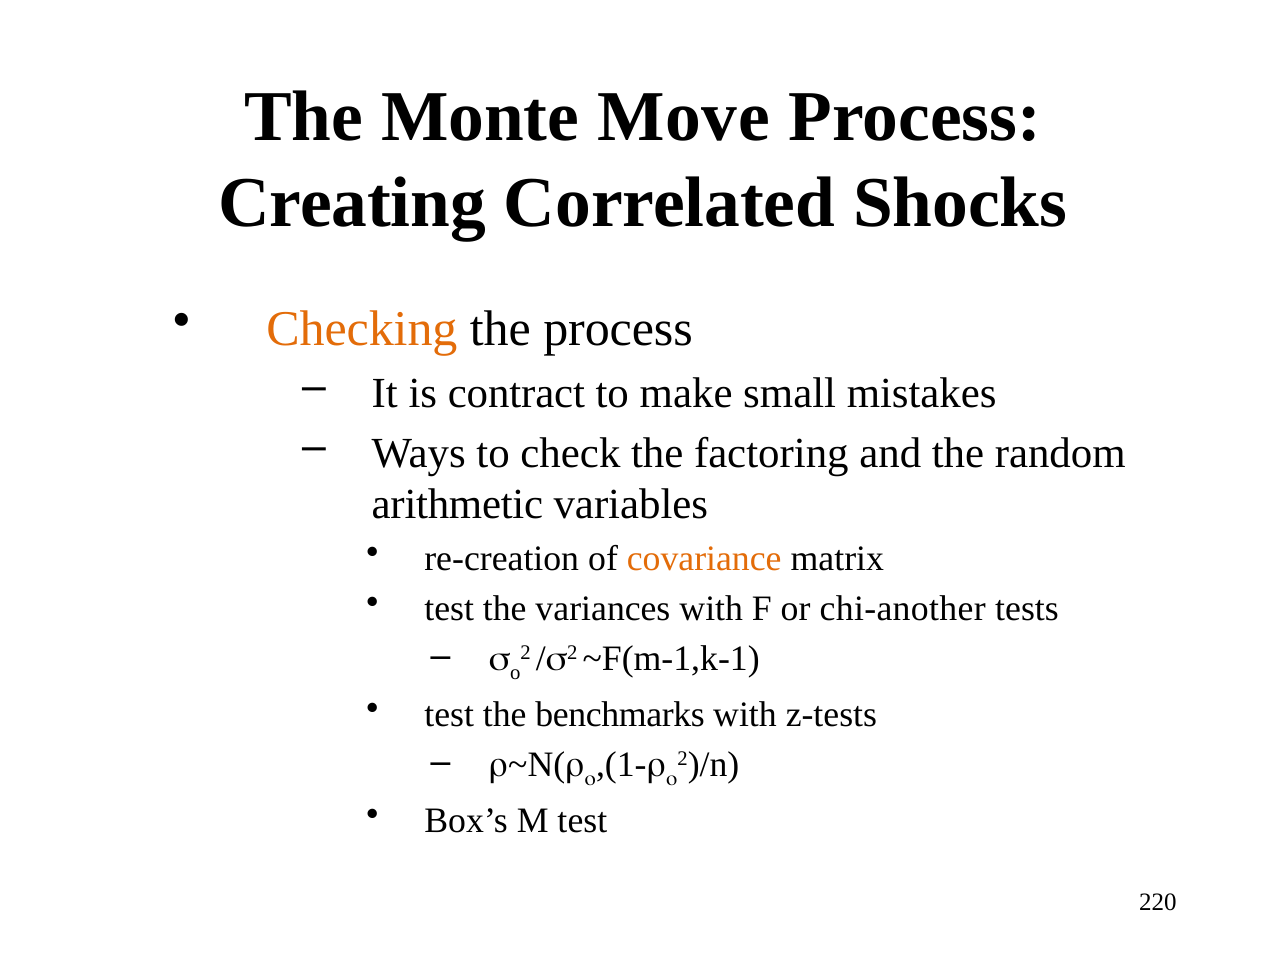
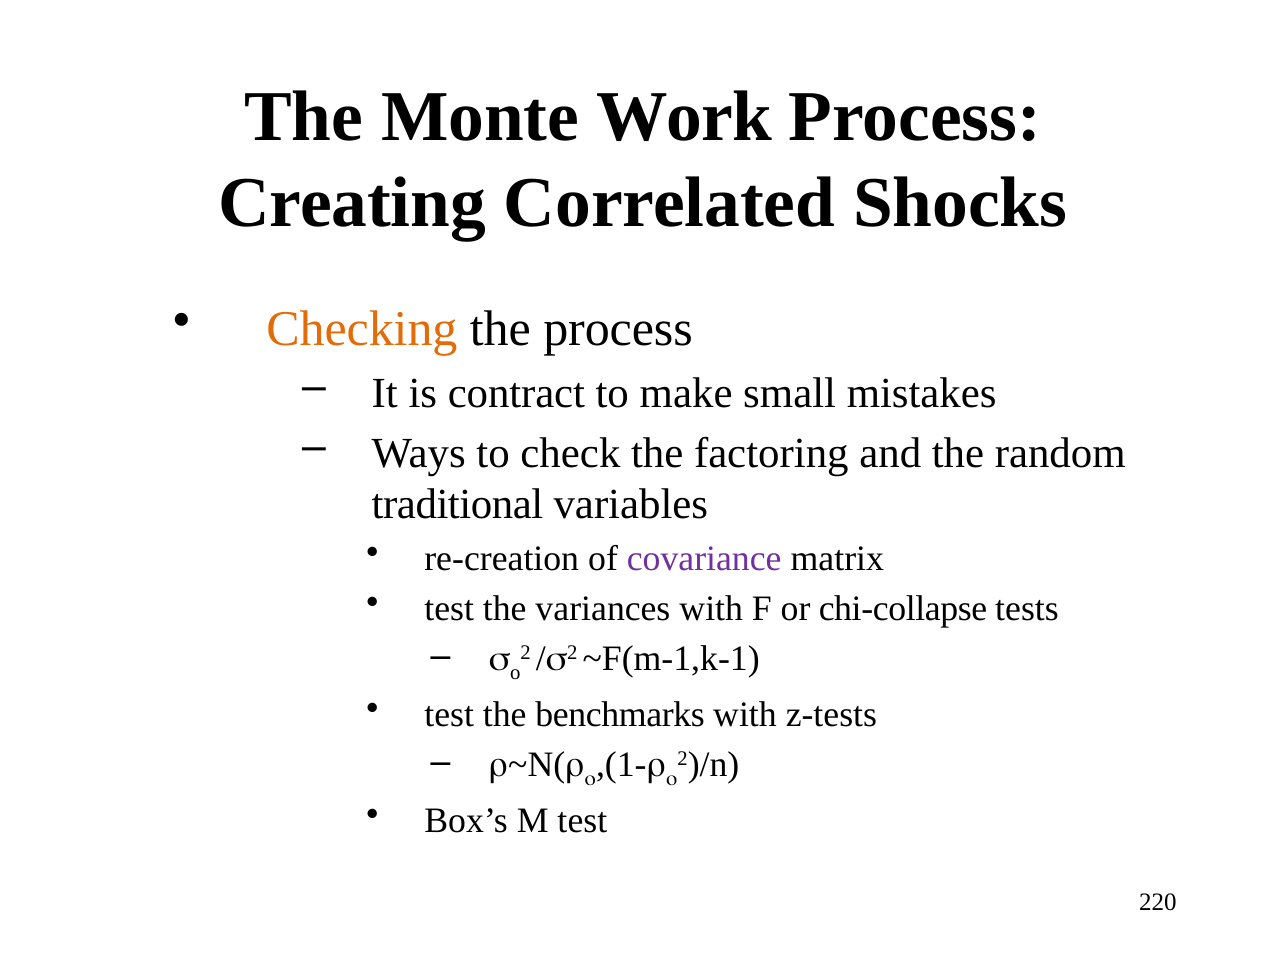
Move: Move -> Work (684, 117)
arithmetic: arithmetic -> traditional (457, 504)
covariance colour: orange -> purple (704, 558)
chi-another: chi-another -> chi-collapse (903, 608)
